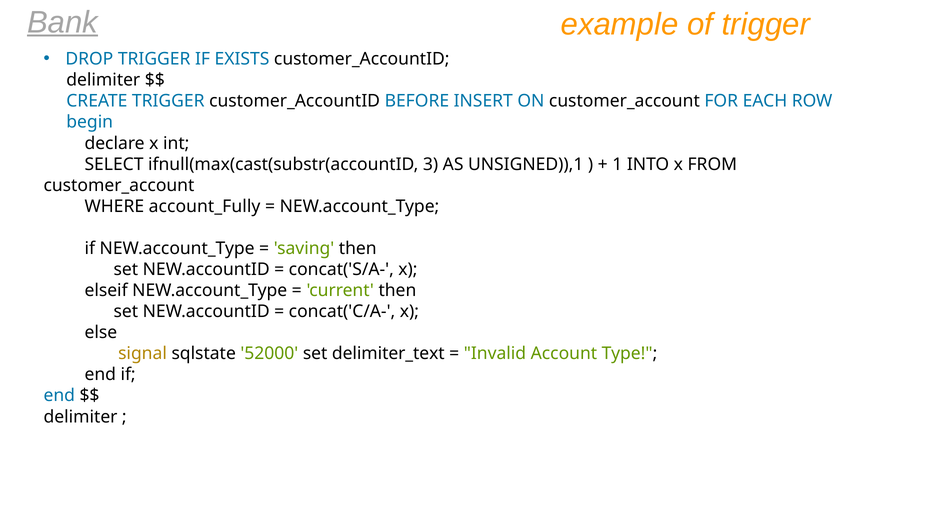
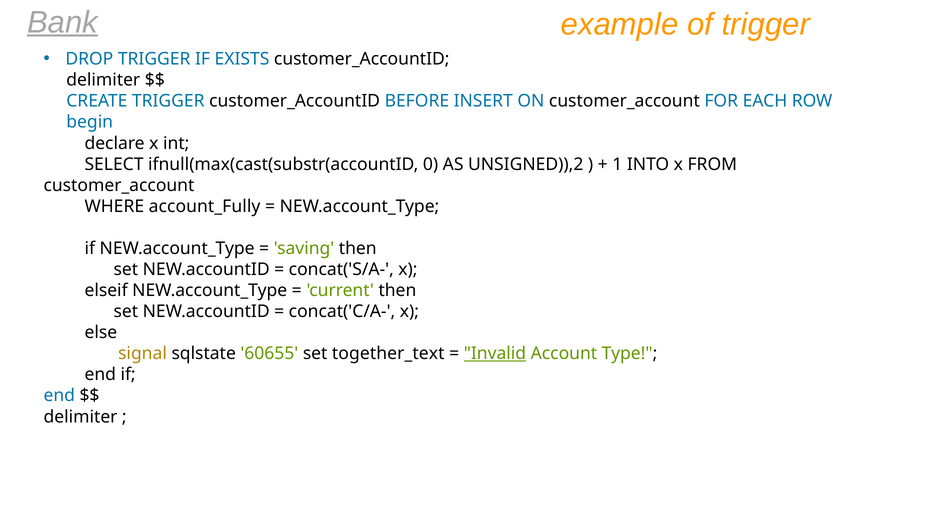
3: 3 -> 0 (431, 164)
UNSIGNED)),1: UNSIGNED)),1 -> UNSIGNED)),2 (526, 164)
52000: 52000 -> 60655 (269, 353)
delimiter_text: delimiter_text -> together_text (388, 353)
Invalid underline: none -> present (495, 353)
